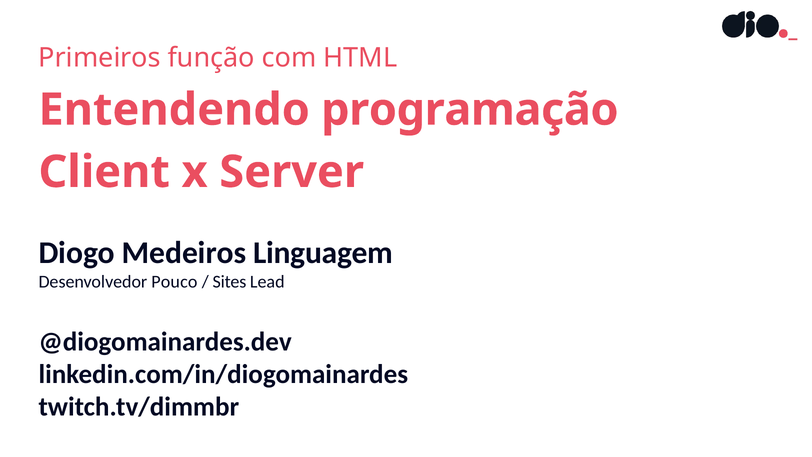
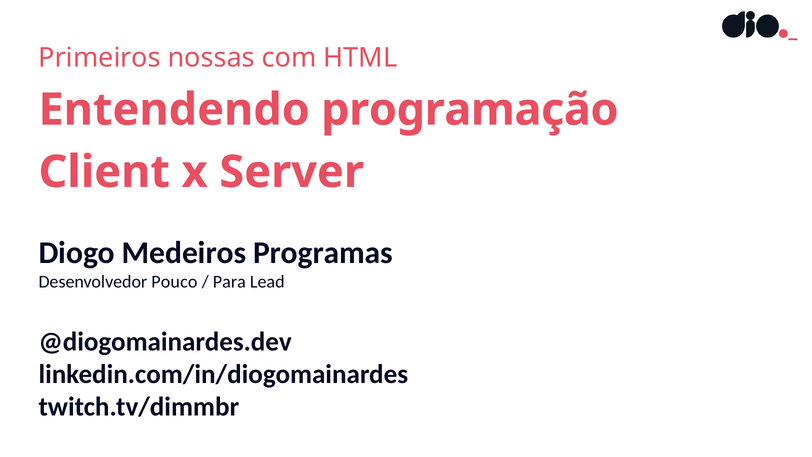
função: função -> nossas (211, 58)
Linguagem: Linguagem -> Programas (323, 253)
Sites: Sites -> Para (229, 282)
